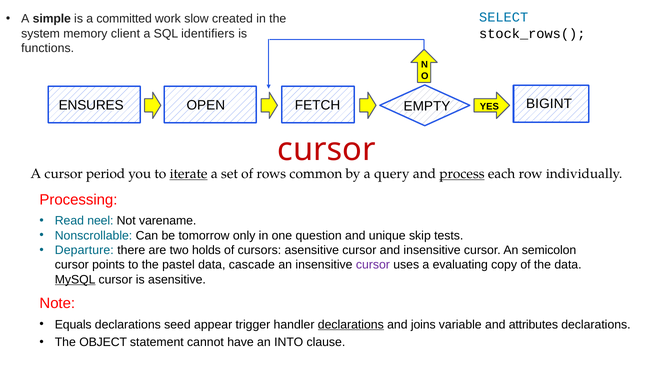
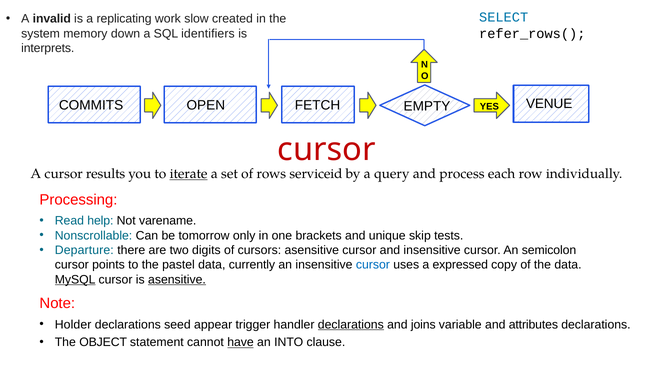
simple: simple -> invalid (52, 19)
committed: committed -> replicating (124, 19)
client: client -> down (126, 34)
stock_rows(: stock_rows( -> refer_rows( (532, 34)
functions: functions -> interprets (48, 48)
ENSURES: ENSURES -> COMMITS (91, 105)
BIGINT: BIGINT -> VENUE (549, 104)
period: period -> results (106, 174)
common: common -> serviceid (316, 174)
process underline: present -> none (462, 174)
neel: neel -> help (100, 221)
question: question -> brackets (319, 236)
holds: holds -> digits (206, 250)
cascade: cascade -> currently (252, 265)
cursor colour: purple -> blue (373, 265)
evaluating: evaluating -> expressed (460, 265)
asensitive underline: none -> present (177, 280)
Equals: Equals -> Holder (73, 325)
have underline: none -> present (241, 343)
